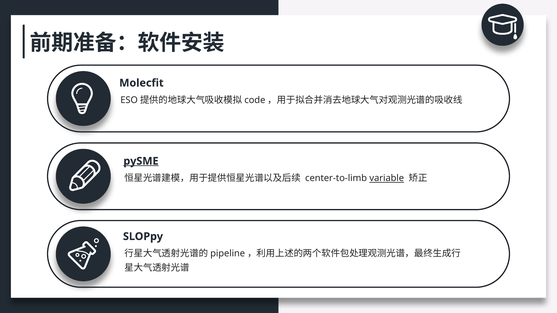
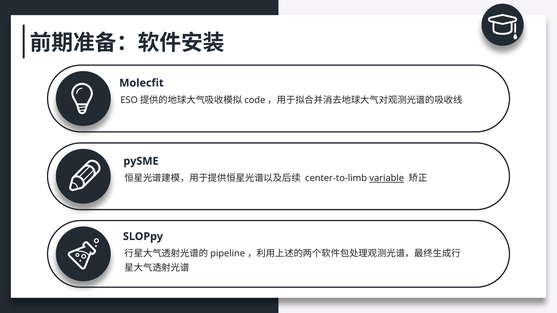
pySME underline: present -> none (141, 161)
